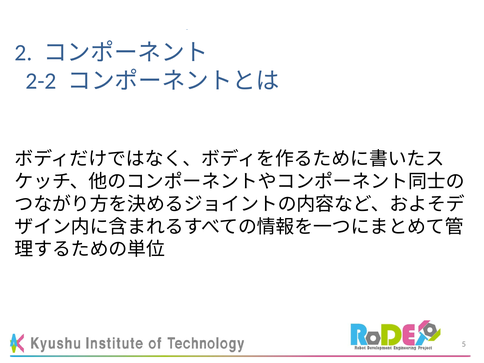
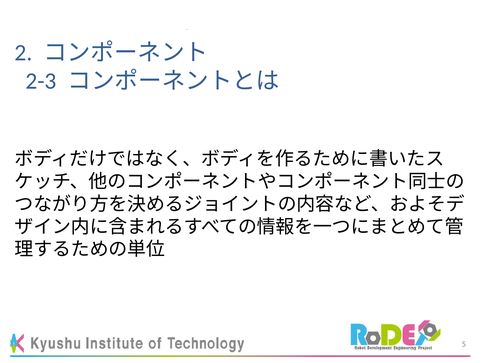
2-2: 2-2 -> 2-3 (41, 81)
